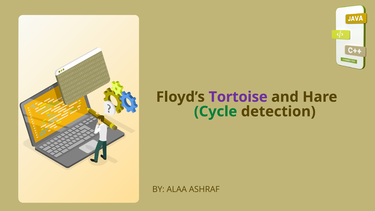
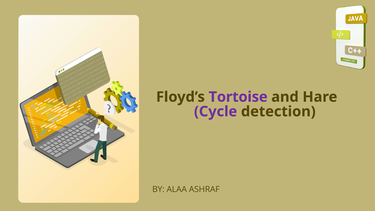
Cycle colour: green -> purple (216, 111)
